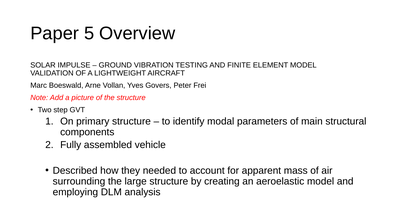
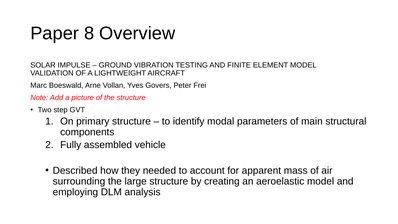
5: 5 -> 8 (89, 33)
